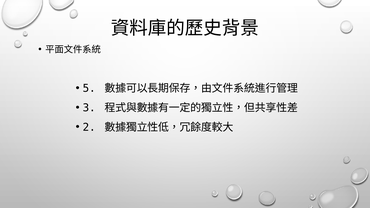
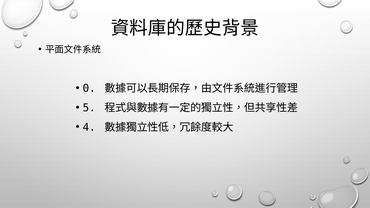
5: 5 -> 0 (89, 88)
3: 3 -> 5 (89, 108)
2: 2 -> 4 (89, 127)
